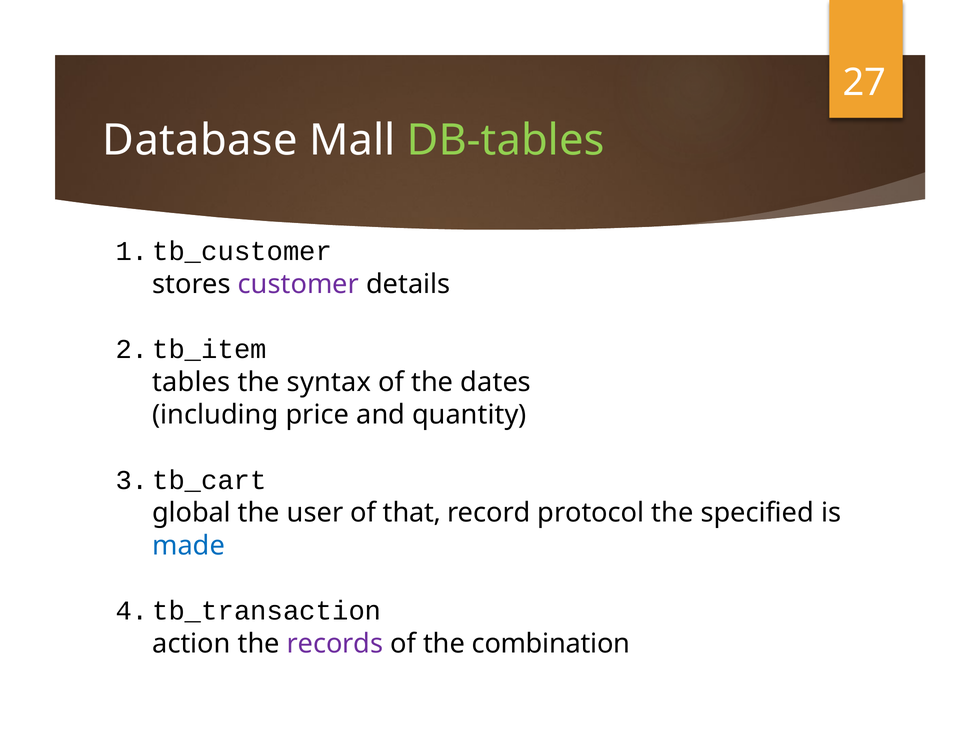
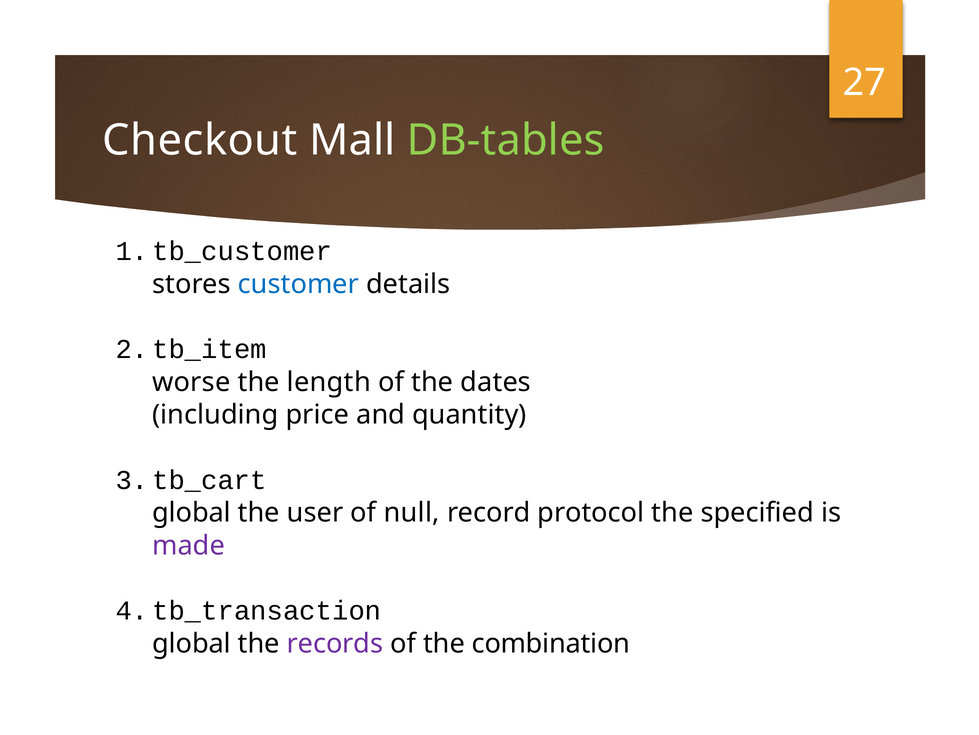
Database: Database -> Checkout (200, 140)
customer colour: purple -> blue (298, 284)
tables: tables -> worse (191, 382)
syntax: syntax -> length (329, 382)
that: that -> null (412, 512)
made colour: blue -> purple (189, 545)
action: action -> global (192, 643)
